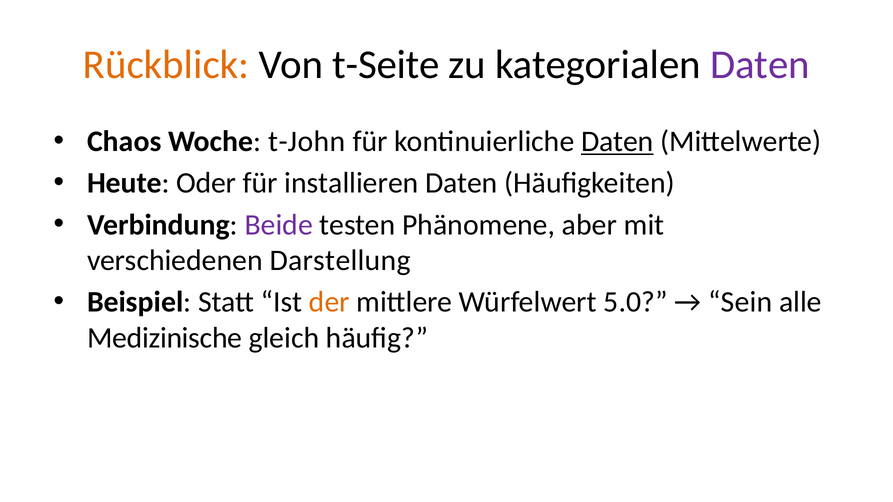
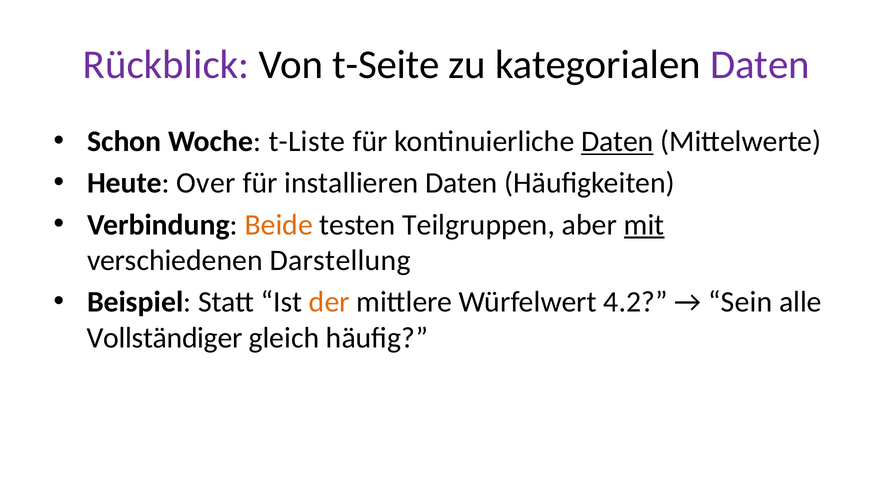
Rückblick colour: orange -> purple (166, 65)
Chaos: Chaos -> Schon (124, 142)
t-John: t-John -> t-Liste (307, 142)
Oder: Oder -> Over (206, 183)
Beide colour: purple -> orange (279, 225)
Phänomene: Phänomene -> Teilgruppen (479, 225)
mit underline: none -> present (644, 225)
5.0: 5.0 -> 4.2 (636, 302)
Medizinische: Medizinische -> Vollständiger (165, 338)
